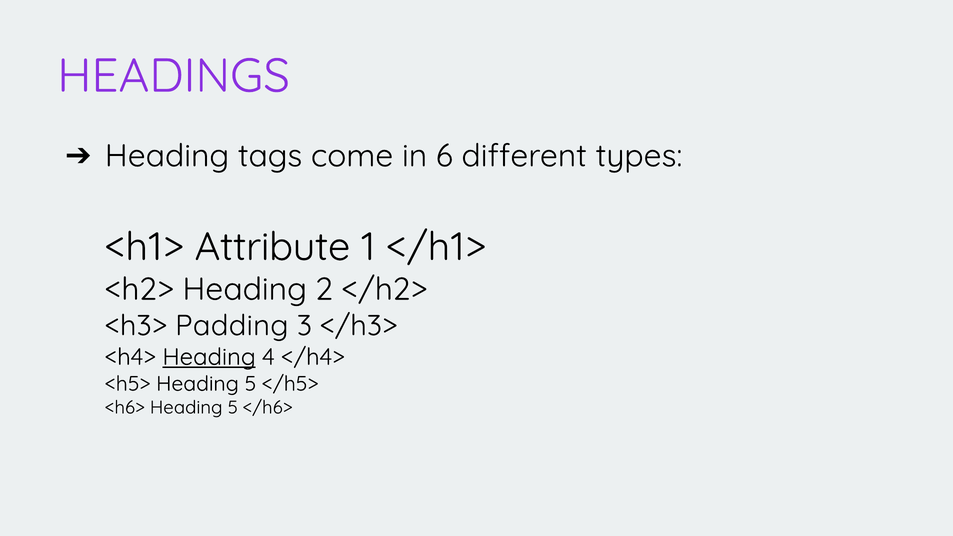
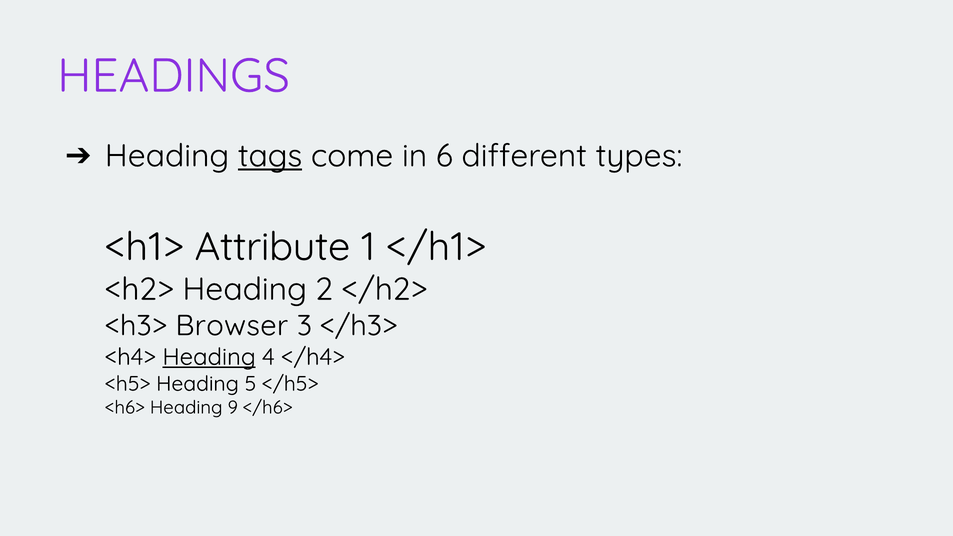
tags underline: none -> present (270, 156)
Padding: Padding -> Browser (232, 326)
<h6> Heading 5: 5 -> 9 (233, 408)
